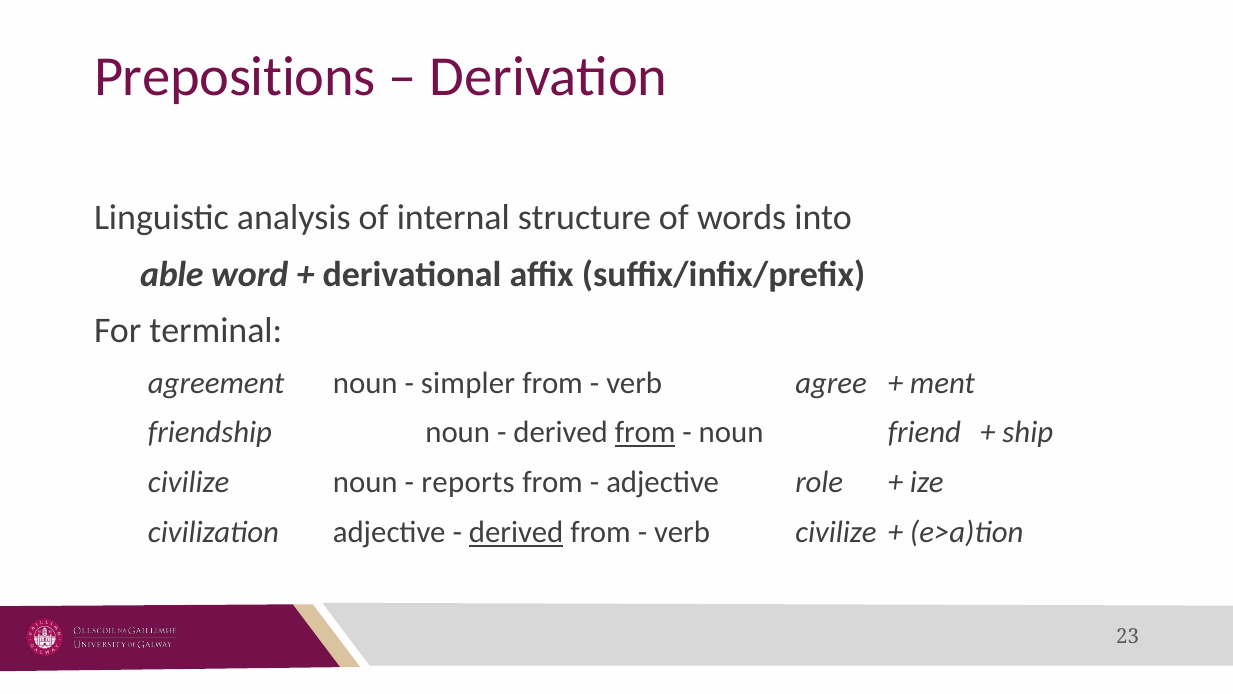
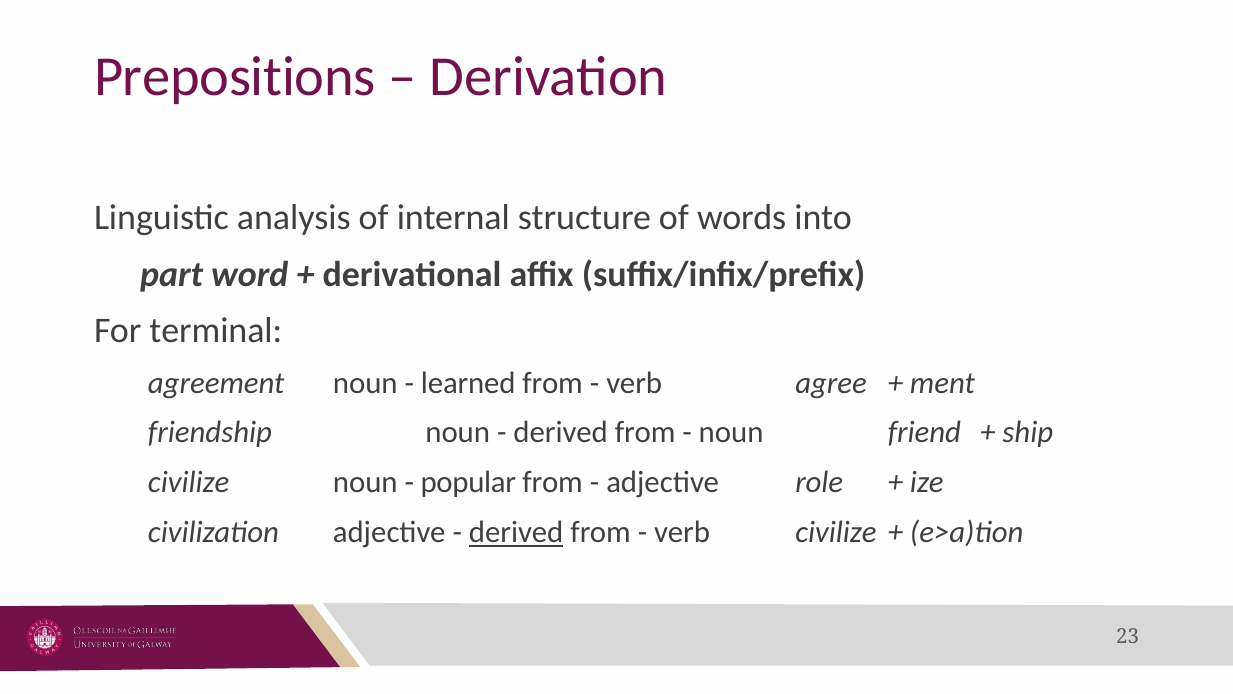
able: able -> part (172, 274)
simpler: simpler -> learned (468, 383)
from underline: present -> none (645, 432)
reports: reports -> popular (468, 482)
